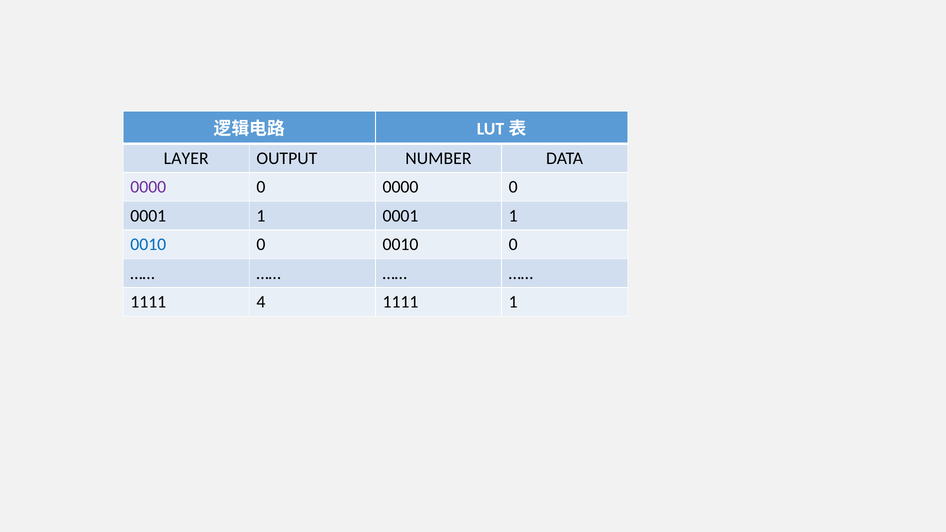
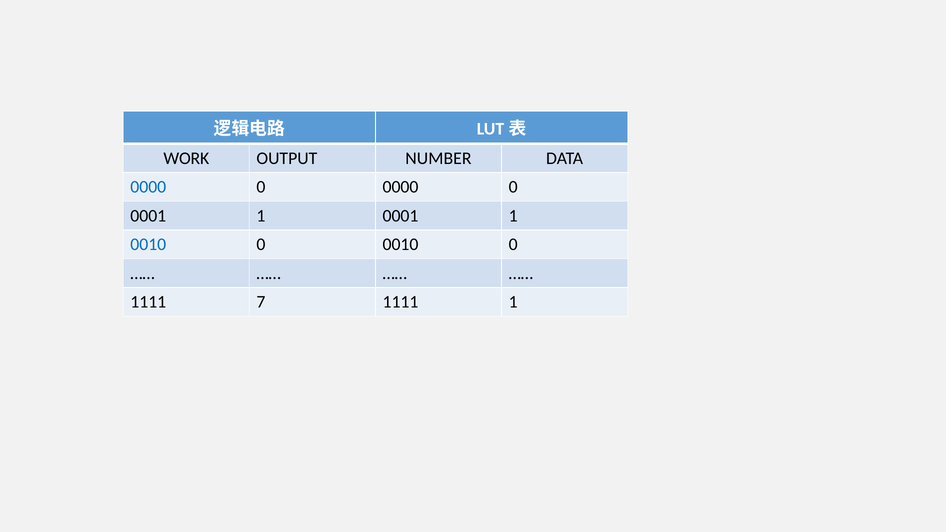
LAYER: LAYER -> WORK (186, 158)
0000 colour: purple -> blue (148, 187)
4: 4 -> 7 (261, 302)
